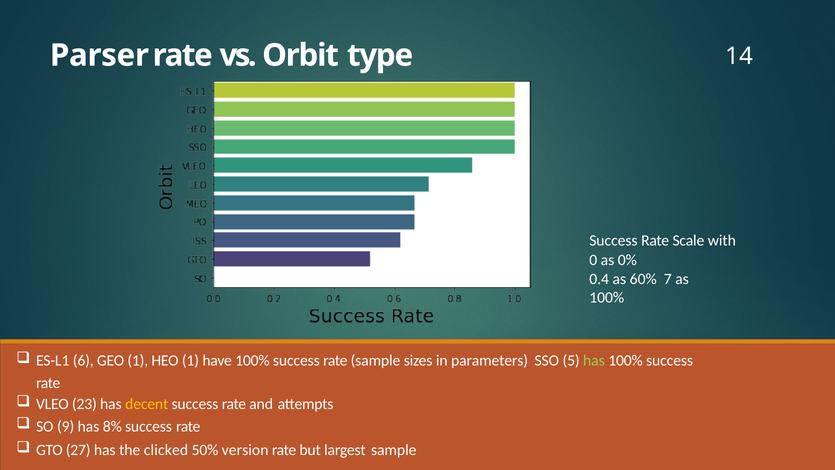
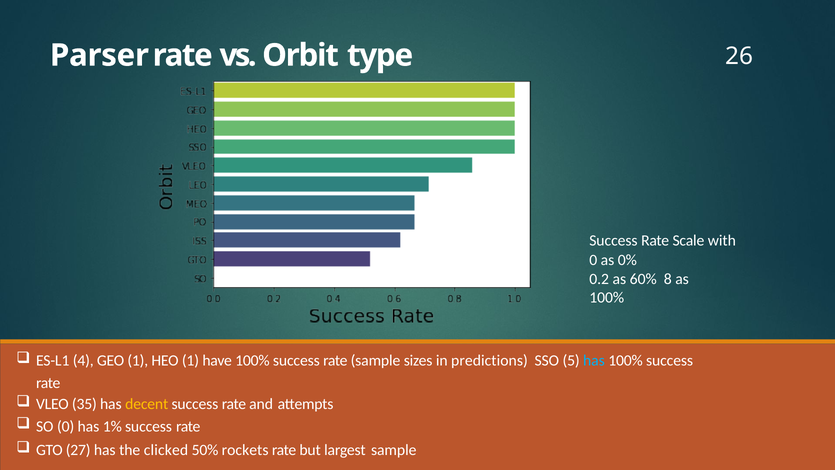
14: 14 -> 26 (739, 56)
0.4: 0.4 -> 0.2 (599, 279)
7: 7 -> 8 (668, 279)
6: 6 -> 4 (83, 360)
parameters: parameters -> predictions (489, 360)
has colour: light green -> light blue (594, 360)
23: 23 -> 35 (84, 404)
SO 9: 9 -> 0 (66, 426)
8%: 8% -> 1% (112, 426)
version: version -> rockets (245, 450)
